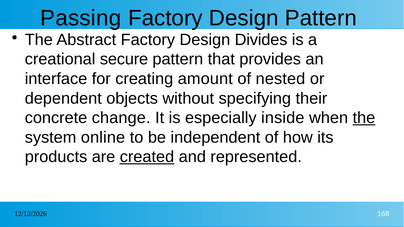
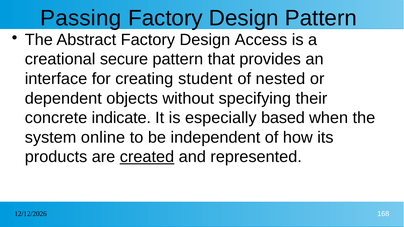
Divides: Divides -> Access (261, 40)
amount: amount -> student (205, 79)
change: change -> indicate (121, 118)
inside: inside -> based (283, 118)
the underline: present -> none (364, 118)
